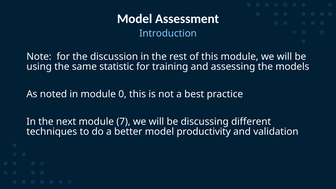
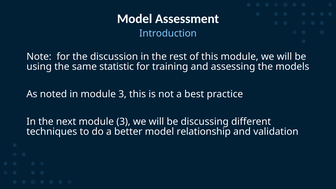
in module 0: 0 -> 3 (123, 94)
next module 7: 7 -> 3 (123, 122)
productivity: productivity -> relationship (204, 132)
